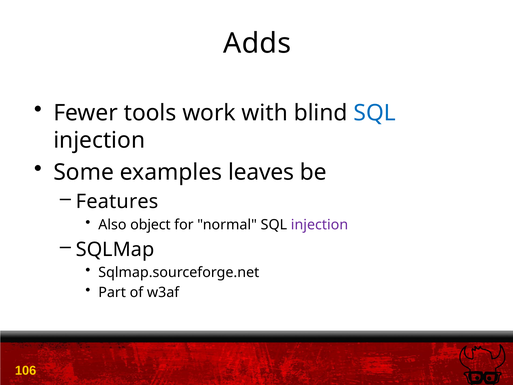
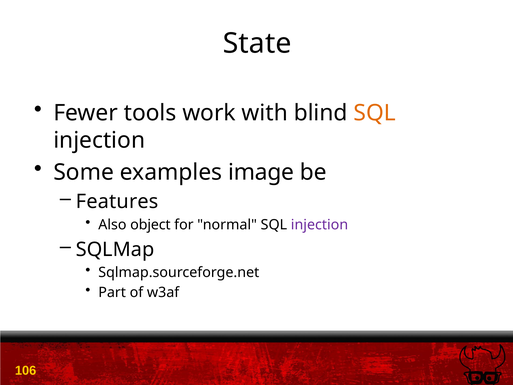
Adds: Adds -> State (257, 43)
SQL colour: blue -> orange (375, 113)
leaves: leaves -> image (261, 172)
